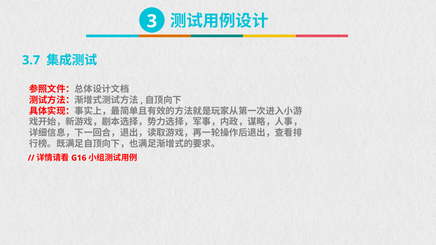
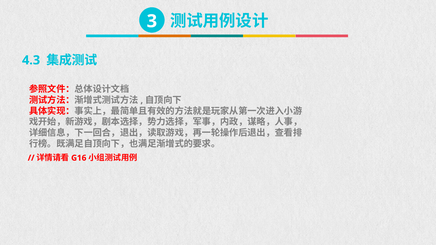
3.7: 3.7 -> 4.3 (31, 60)
